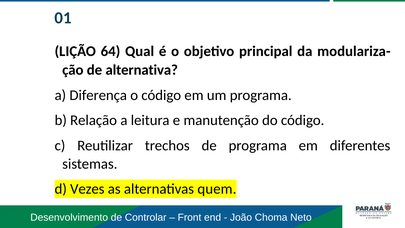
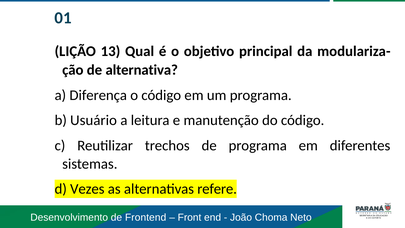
64: 64 -> 13 (111, 51)
Relação: Relação -> Usuário (94, 120)
quem: quem -> refere (217, 189)
Controlar: Controlar -> Frontend (146, 217)
